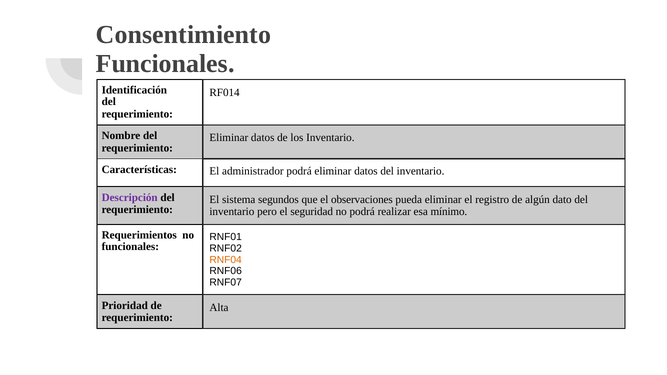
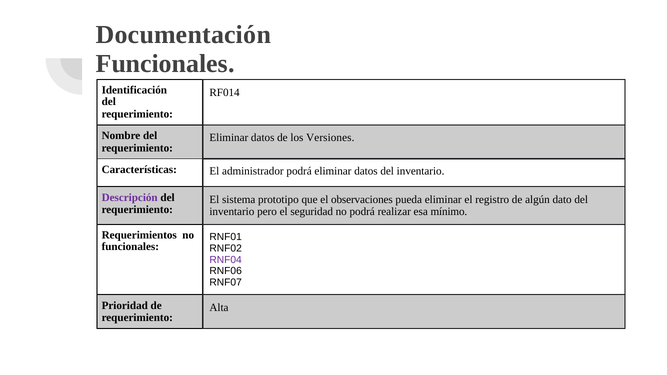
Consentimiento: Consentimiento -> Documentación (183, 35)
los Inventario: Inventario -> Versiones (330, 138)
segundos: segundos -> prototipo (278, 200)
RNF04 colour: orange -> purple (226, 260)
